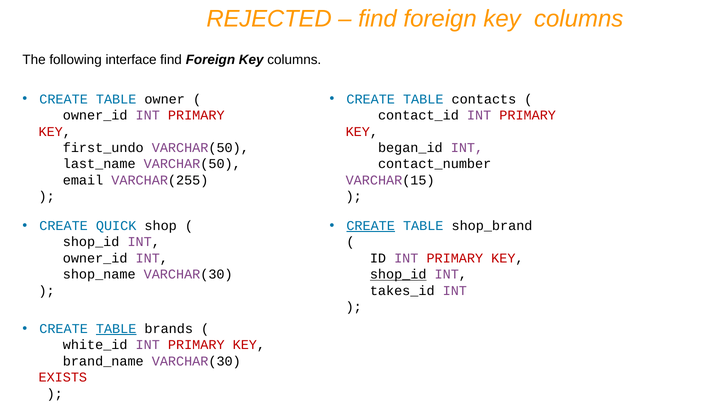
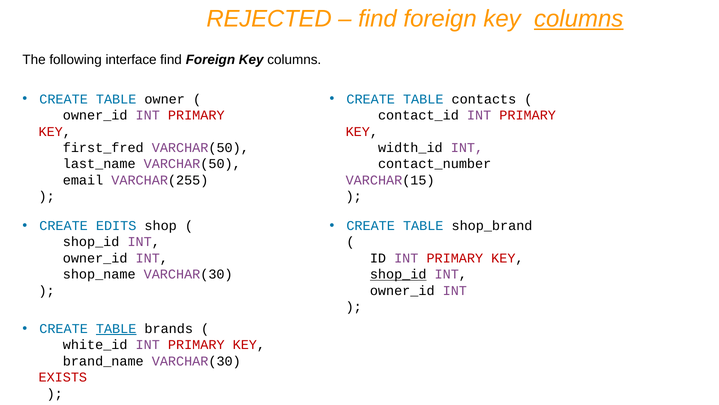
columns underline: none -> present (579, 19)
first_undo: first_undo -> first_fred (103, 148)
began_id: began_id -> width_id (410, 148)
QUICK: QUICK -> EDITS (116, 225)
CREATE underline: present -> none (371, 225)
takes_id: takes_id -> owner_id (402, 290)
